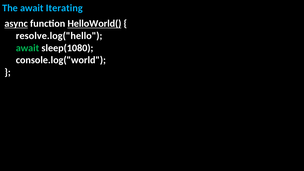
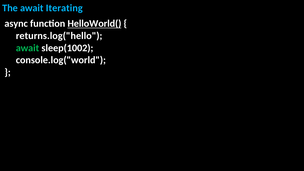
async underline: present -> none (16, 24)
resolve.log("hello: resolve.log("hello -> returns.log("hello (59, 36)
sleep(1080: sleep(1080 -> sleep(1002 (67, 48)
